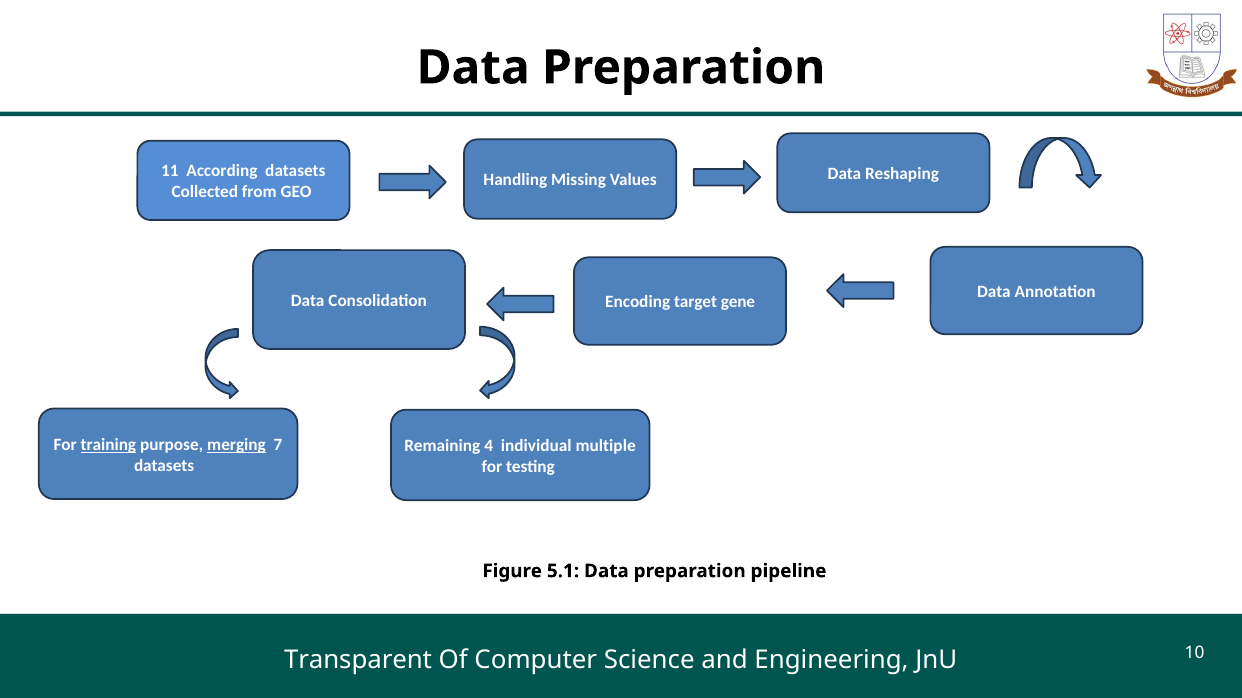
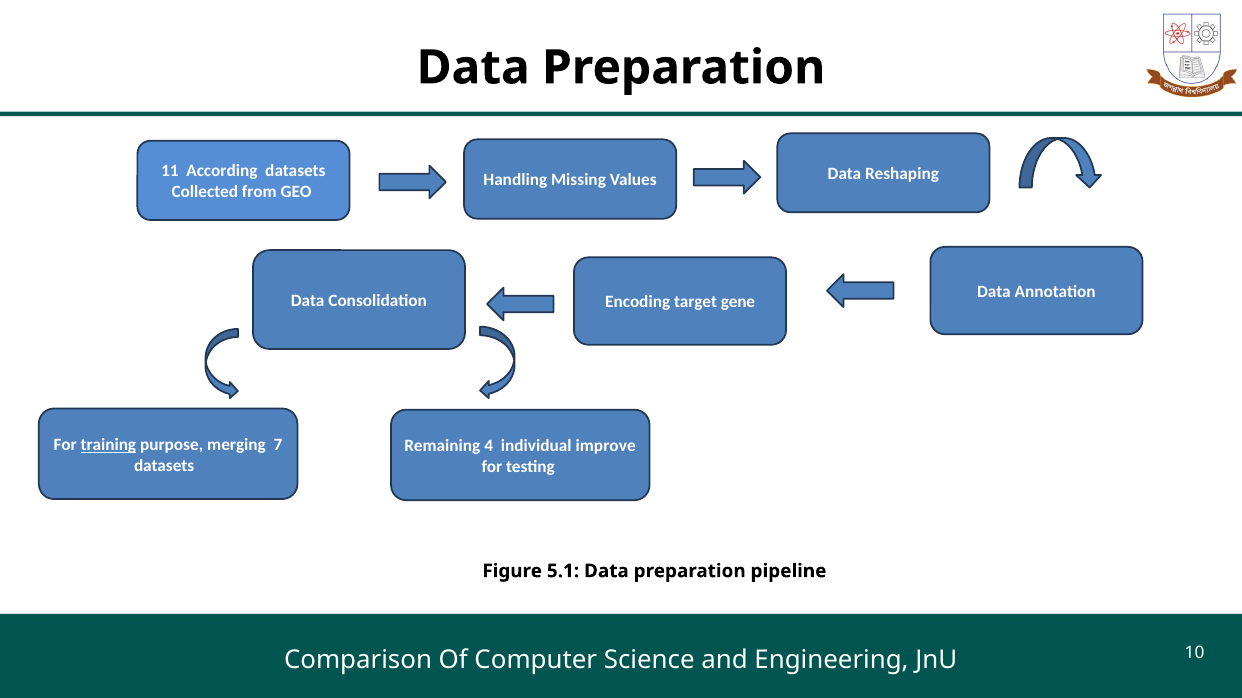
merging underline: present -> none (237, 445)
multiple: multiple -> improve (606, 446)
Transparent: Transparent -> Comparison (358, 660)
